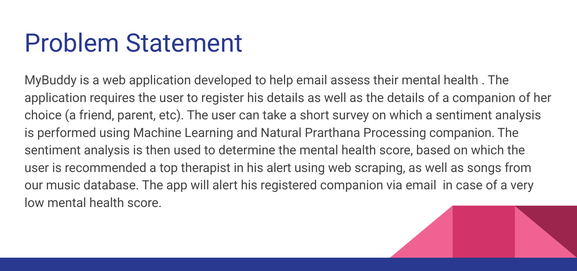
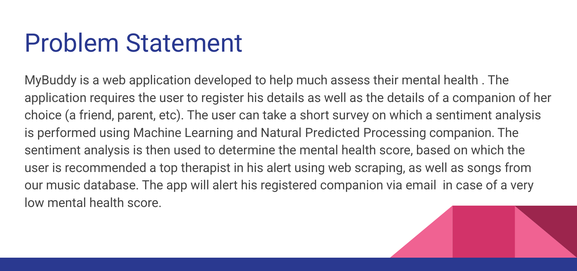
help email: email -> much (312, 80)
Prarthana: Prarthana -> Predicted (332, 133)
